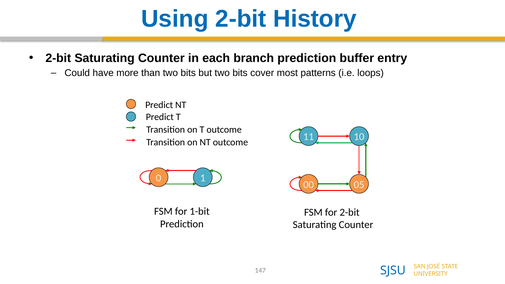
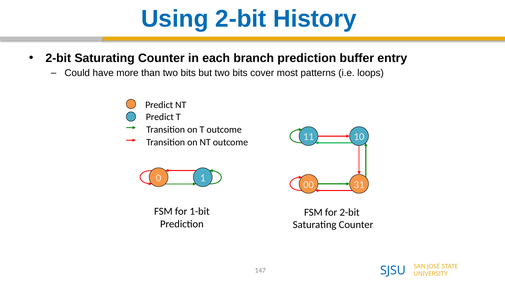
05: 05 -> 31 (359, 185)
